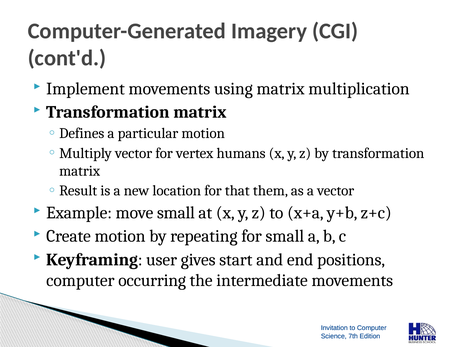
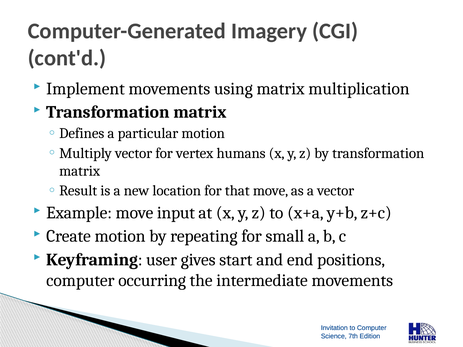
that them: them -> move (271, 191)
move small: small -> input (176, 213)
